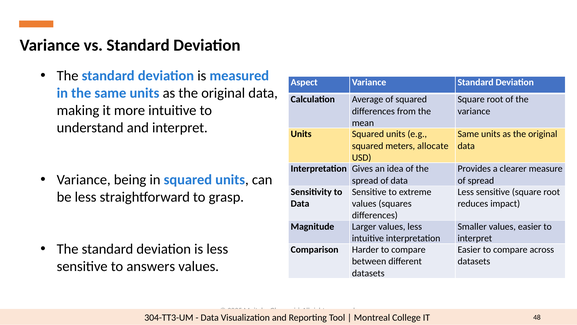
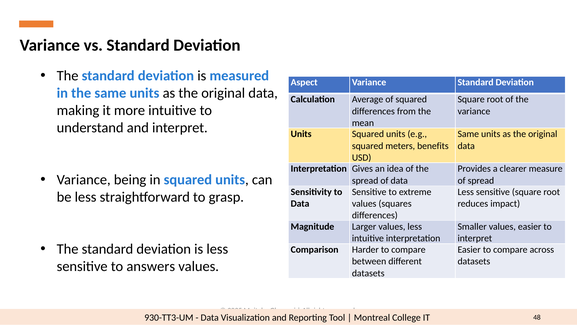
allocate: allocate -> benefits (433, 146)
304-TT3-UM: 304-TT3-UM -> 930-TT3-UM (169, 317)
